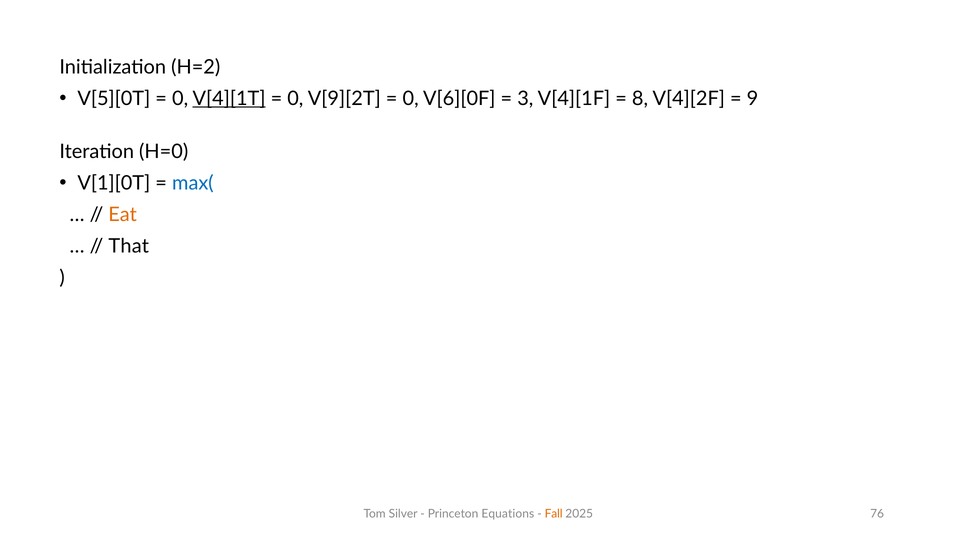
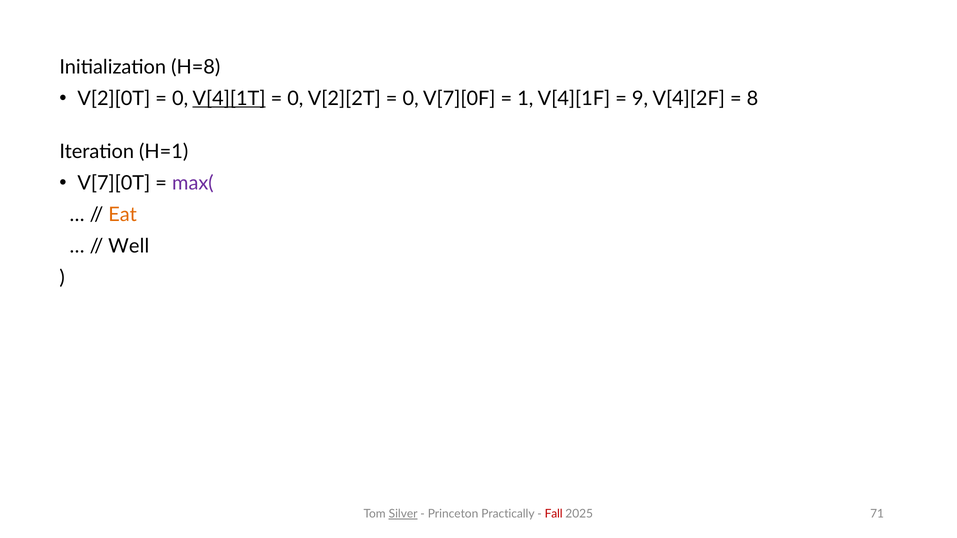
H=2: H=2 -> H=8 (196, 67)
V[5][0T: V[5][0T -> V[2][0T (114, 99)
V[9][2T: V[9][2T -> V[2][2T (344, 99)
V[6][0F: V[6][0F -> V[7][0F (459, 99)
3: 3 -> 1 (525, 99)
8: 8 -> 9 (640, 99)
9: 9 -> 8 (752, 99)
H=0: H=0 -> H=1 (164, 152)
V[1][0T: V[1][0T -> V[7][0T (114, 183)
max( colour: blue -> purple (193, 183)
That: That -> Well (129, 246)
Silver underline: none -> present (403, 514)
Equations: Equations -> Practically (508, 514)
Fall colour: orange -> red (554, 514)
76: 76 -> 71 (877, 514)
